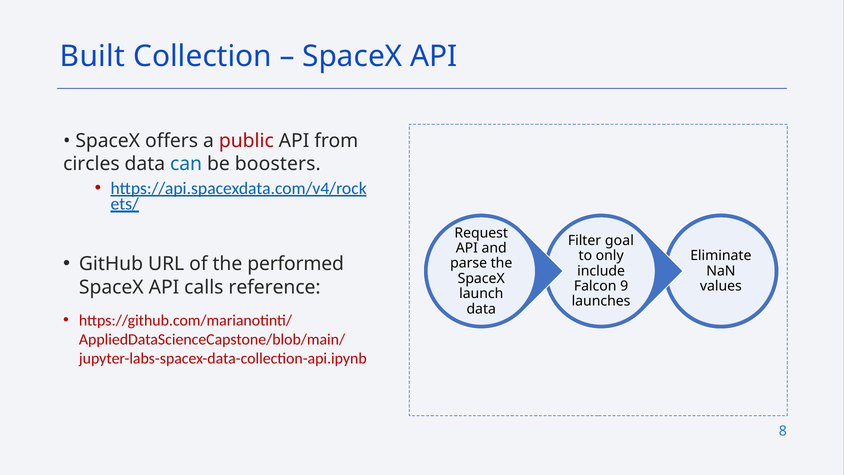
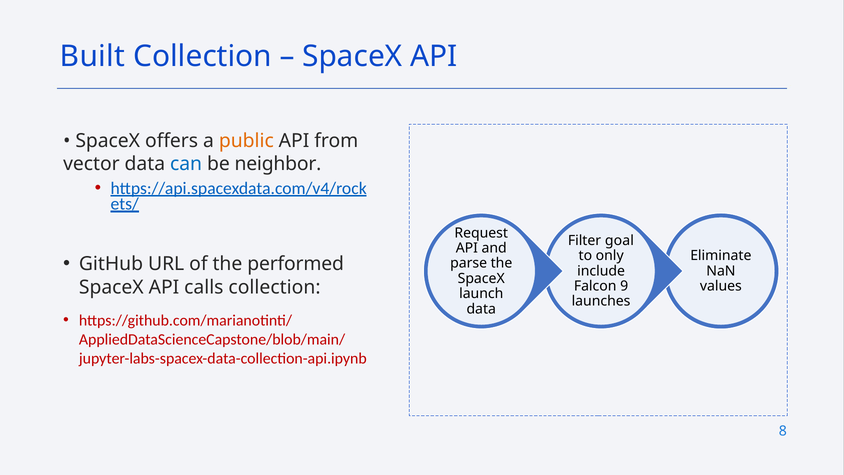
public colour: red -> orange (246, 141)
circles: circles -> vector (91, 164)
boosters: boosters -> neighbor (278, 164)
calls reference: reference -> collection (275, 287)
